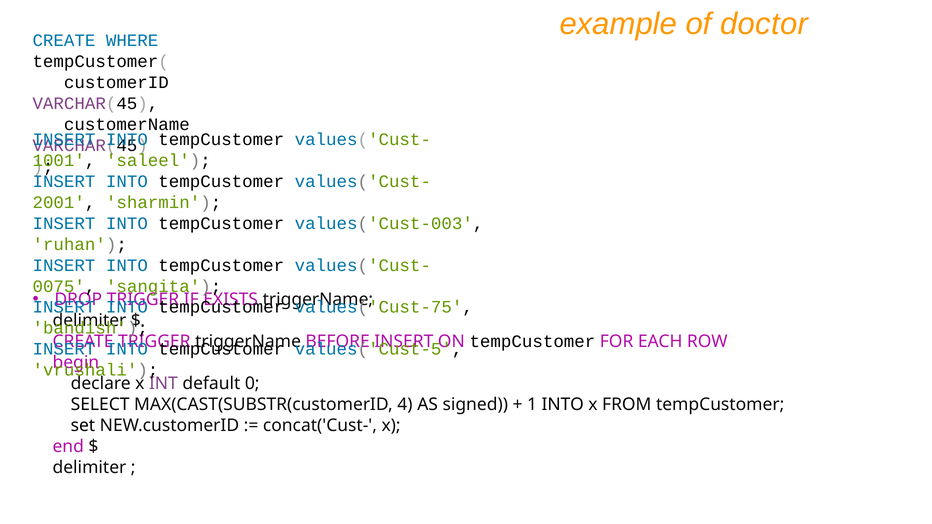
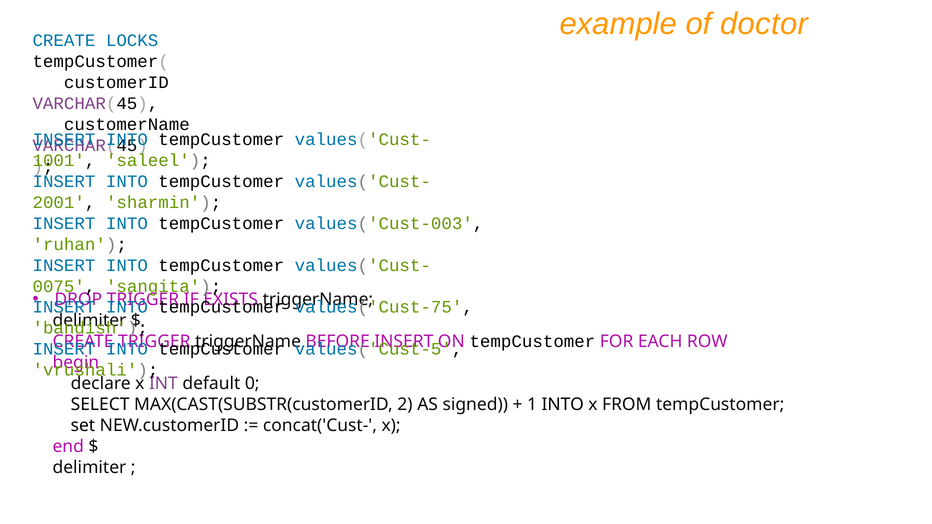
WHERE: WHERE -> LOCKS (132, 41)
4: 4 -> 2 (405, 405)
